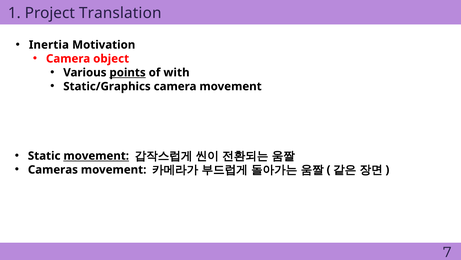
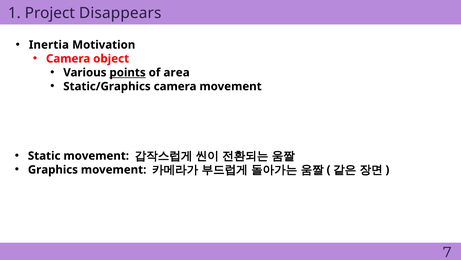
Translation: Translation -> Disappears (120, 13)
with: with -> area (177, 72)
movement underline: present -> none (96, 155)
Cameras: Cameras -> Graphics (53, 169)
